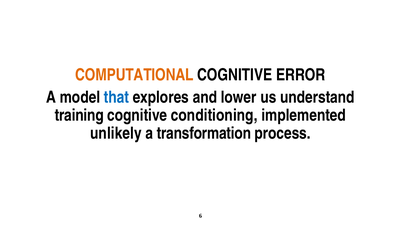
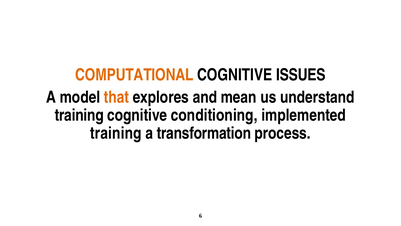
ERROR: ERROR -> ISSUES (301, 75)
that colour: blue -> orange (116, 97)
lower: lower -> mean (239, 97)
unlikely: unlikely -> training (116, 133)
